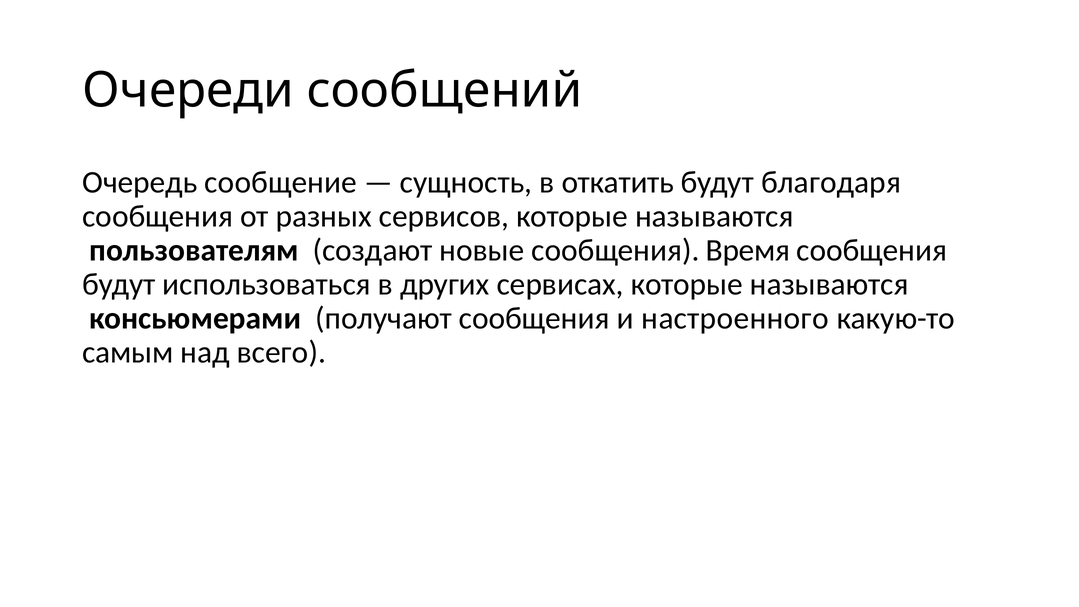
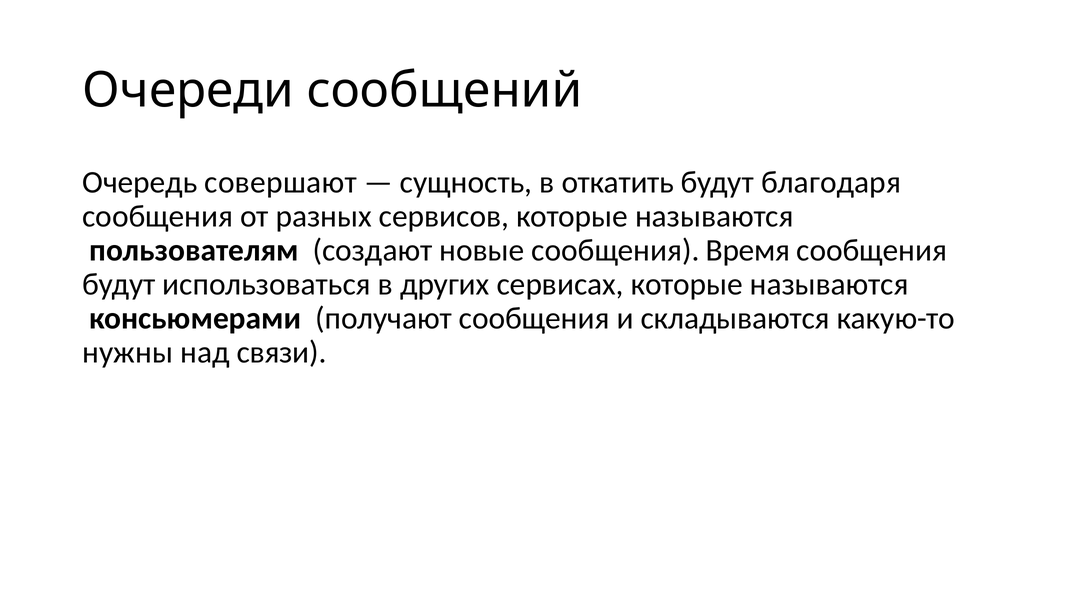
сообщение: сообщение -> совершают (281, 182)
настроенного: настроенного -> складываются (735, 318)
самым: самым -> нужны (128, 352)
всего: всего -> связи (282, 352)
